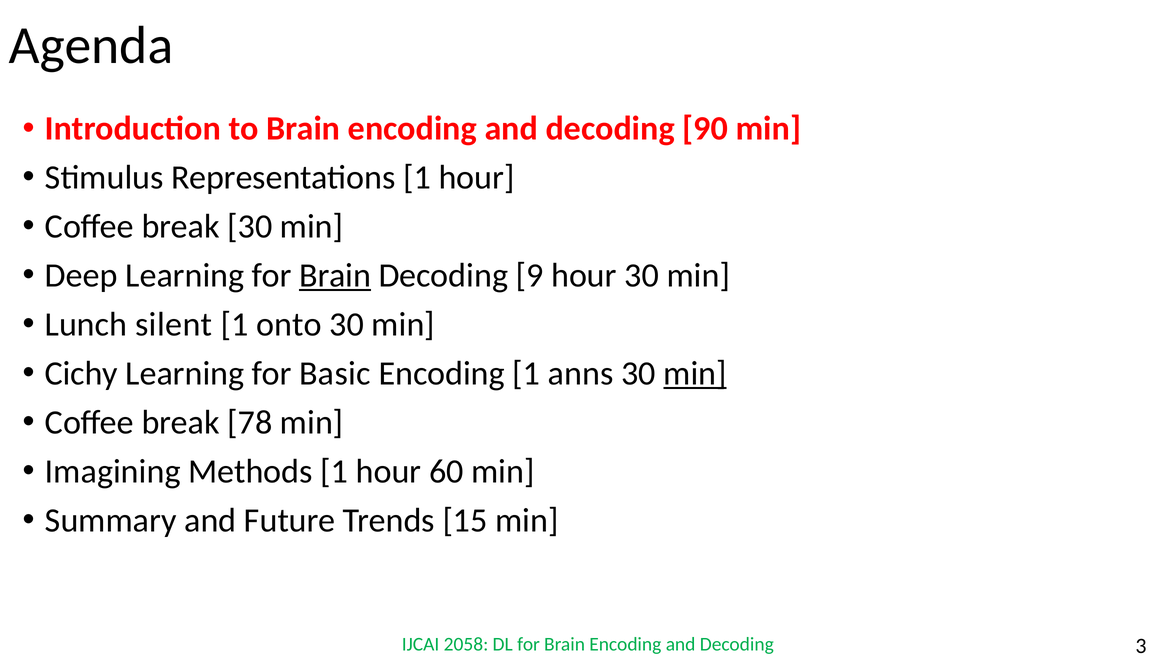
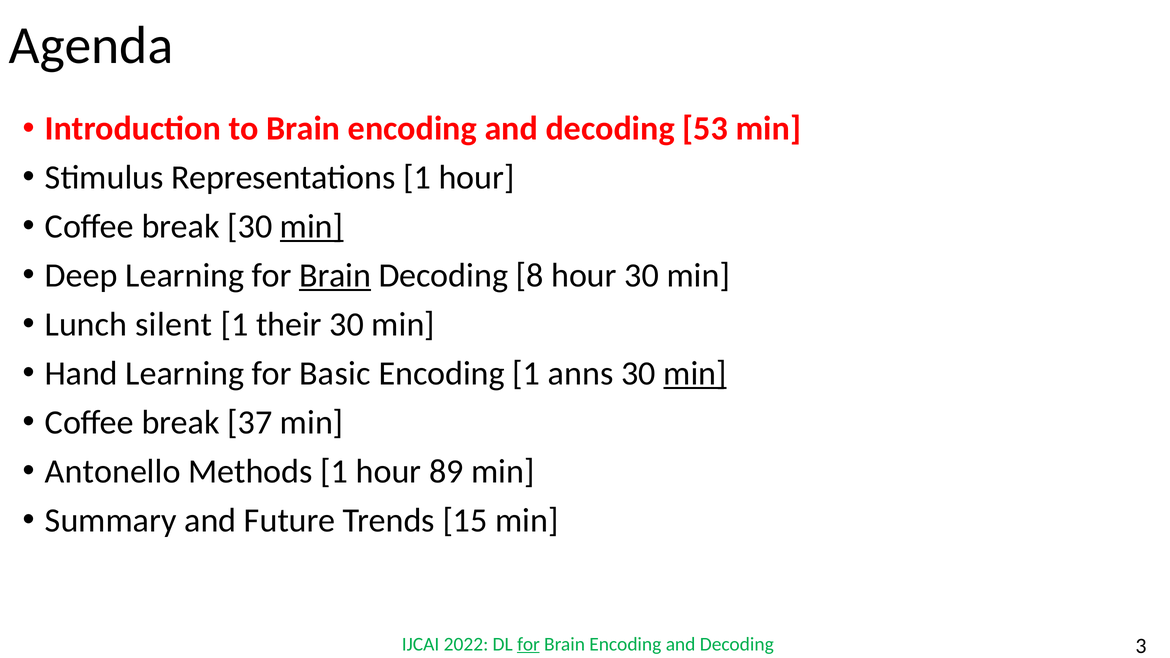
90: 90 -> 53 (705, 129)
min underline: none -> present (312, 227)
9: 9 -> 8 (530, 276)
onto: onto -> their (289, 325)
Cichy: Cichy -> Hand (81, 374)
78: 78 -> 37 (250, 423)
Imagining: Imagining -> Antonello (113, 471)
60: 60 -> 89 (446, 471)
2058: 2058 -> 2022 (466, 644)
for underline: none -> present (529, 644)
